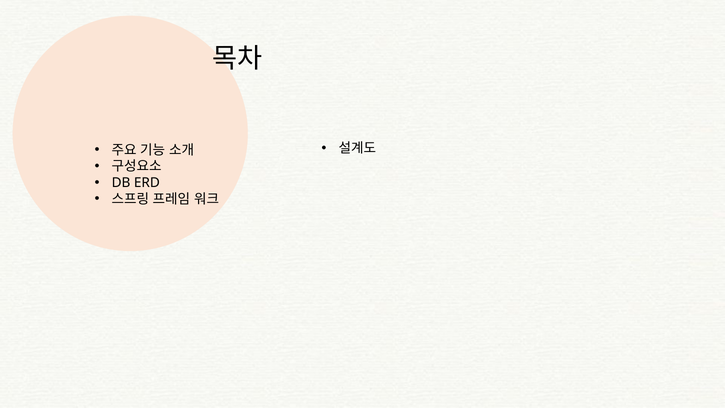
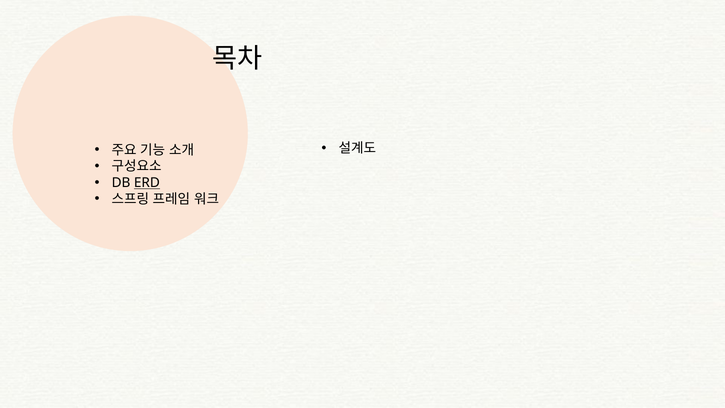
ERD underline: none -> present (147, 183)
